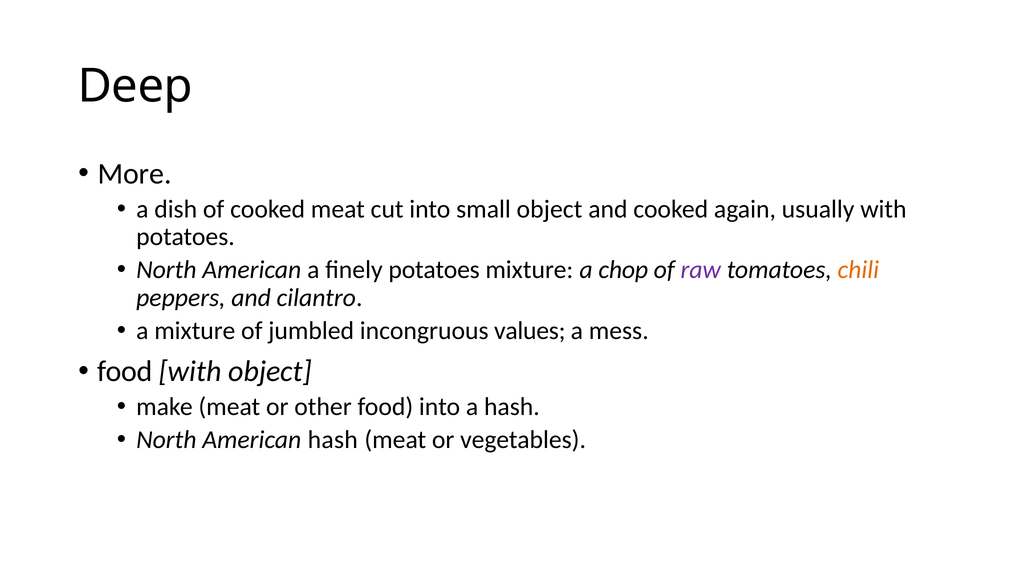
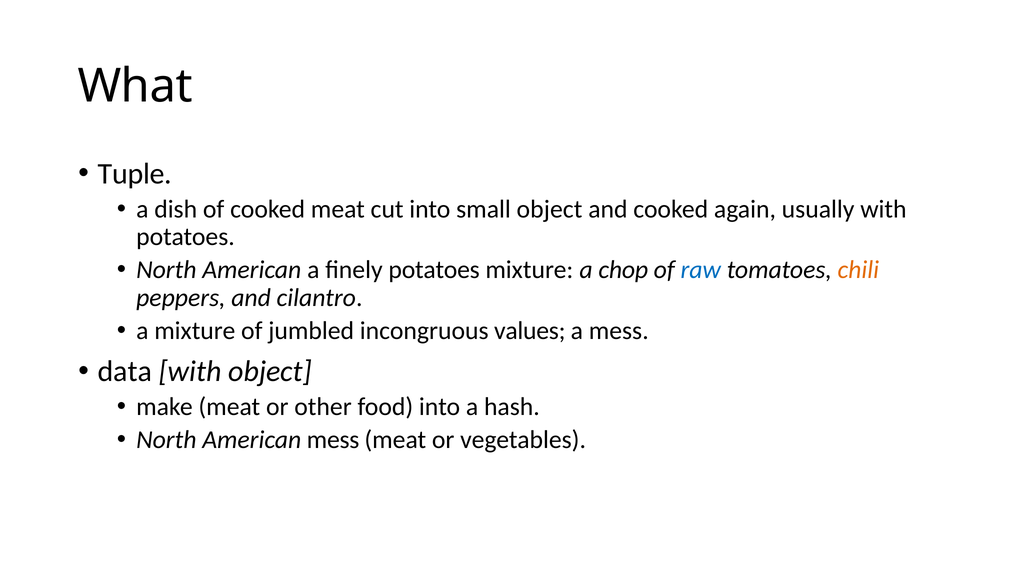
Deep: Deep -> What (135, 86)
More: More -> Tuple (135, 174)
raw colour: purple -> blue (701, 270)
food: food -> data (125, 372)
American hash: hash -> mess (333, 440)
